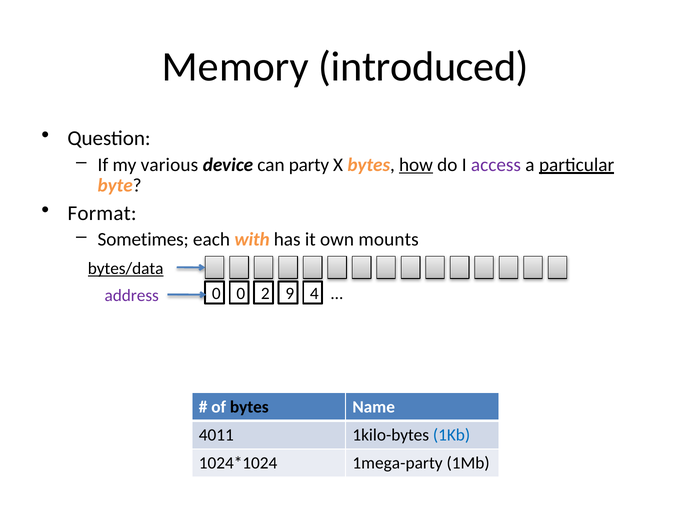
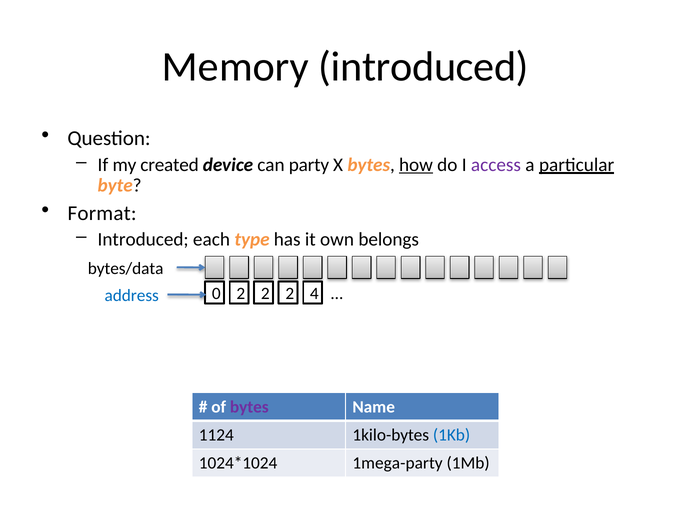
various: various -> created (170, 165)
Sometimes: Sometimes -> Introduced (143, 240)
with: with -> type (252, 240)
mounts: mounts -> belongs (389, 240)
bytes/data underline: present -> none (126, 269)
0 0: 0 -> 2 (241, 294)
9: 9 -> 2 (290, 294)
address colour: purple -> blue (132, 296)
bytes colour: black -> purple (249, 407)
4011: 4011 -> 1124 (216, 435)
